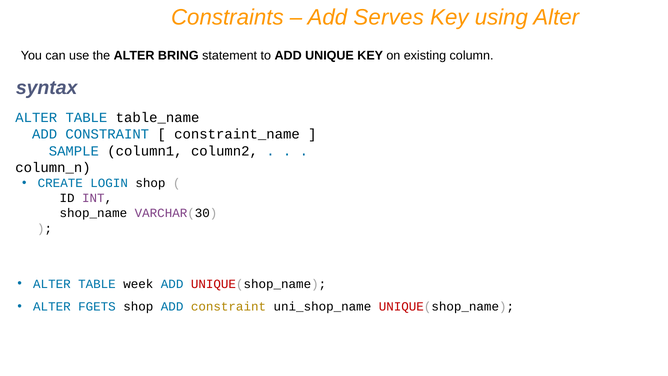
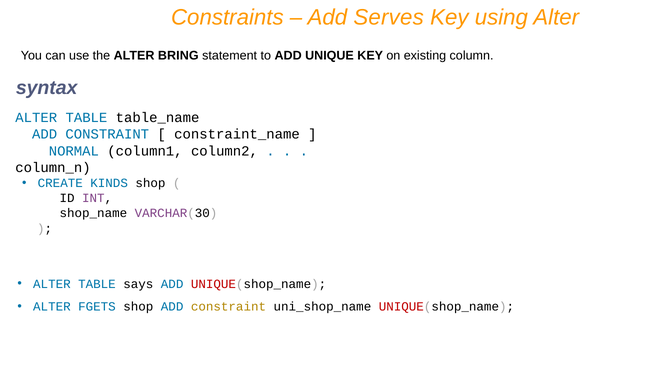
SAMPLE: SAMPLE -> NORMAL (74, 151)
LOGIN: LOGIN -> KINDS (109, 183)
week: week -> says (138, 284)
